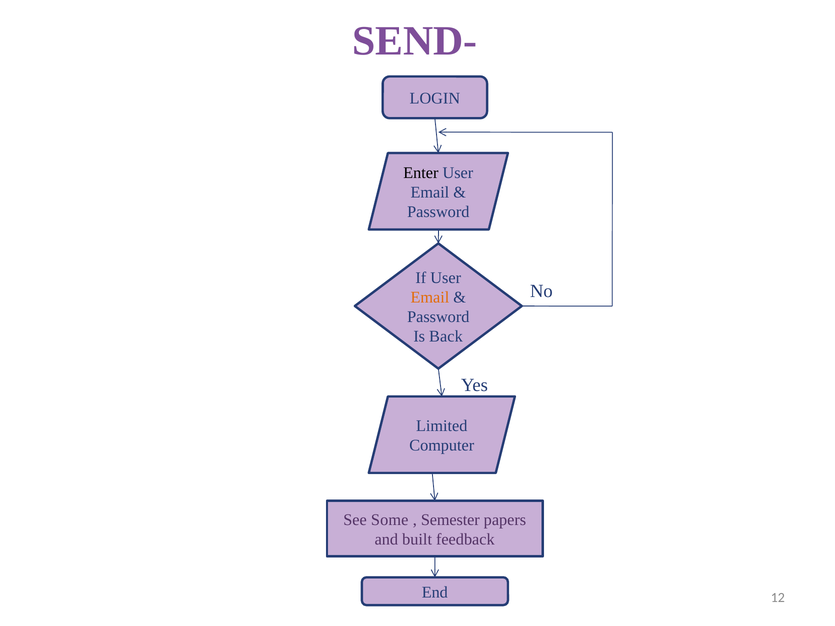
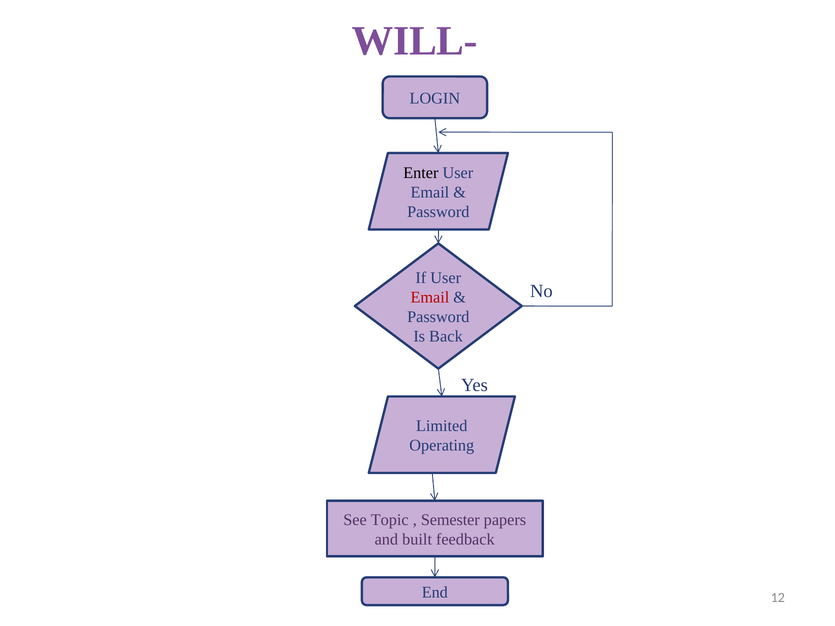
SEND-: SEND- -> WILL- (415, 41)
Email colour: orange -> red (430, 297)
Computer: Computer -> Operating (442, 446)
Some: Some -> Topic (390, 520)
